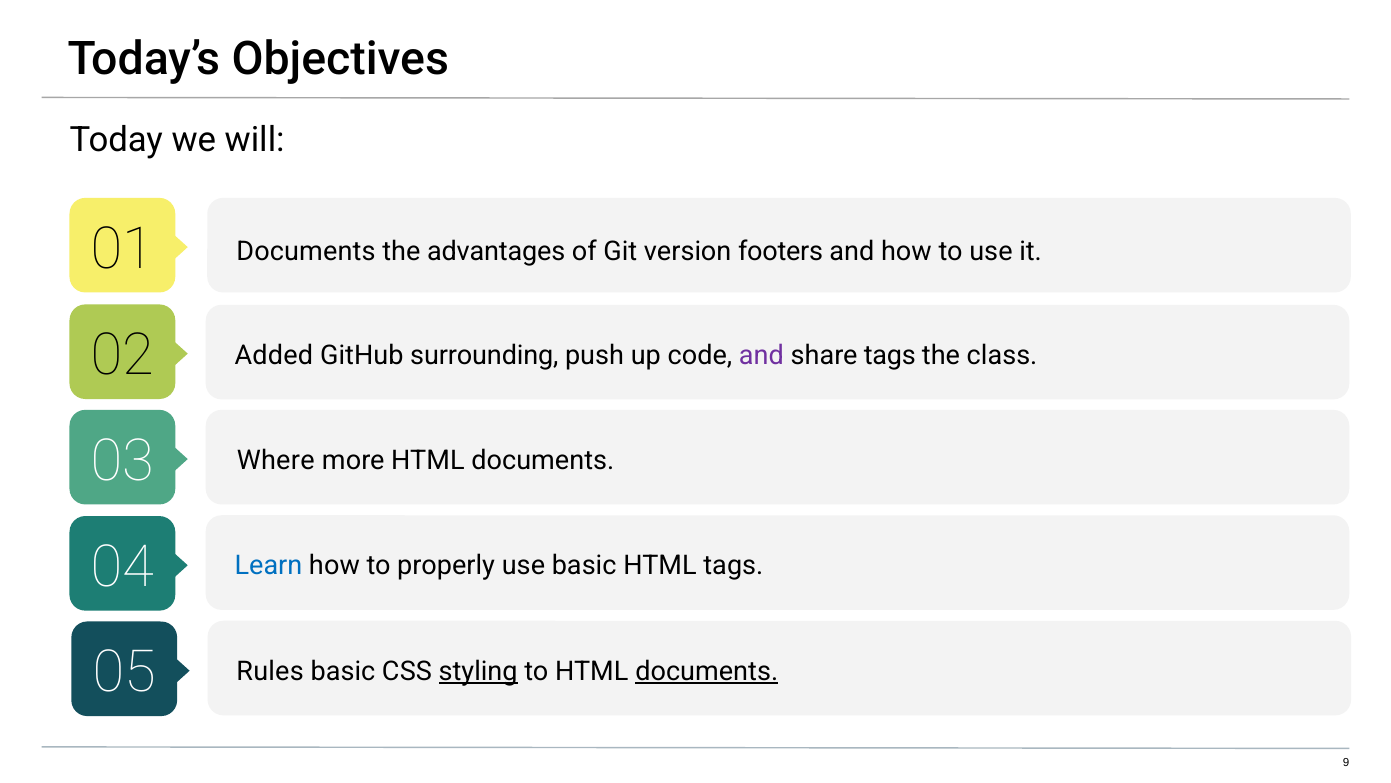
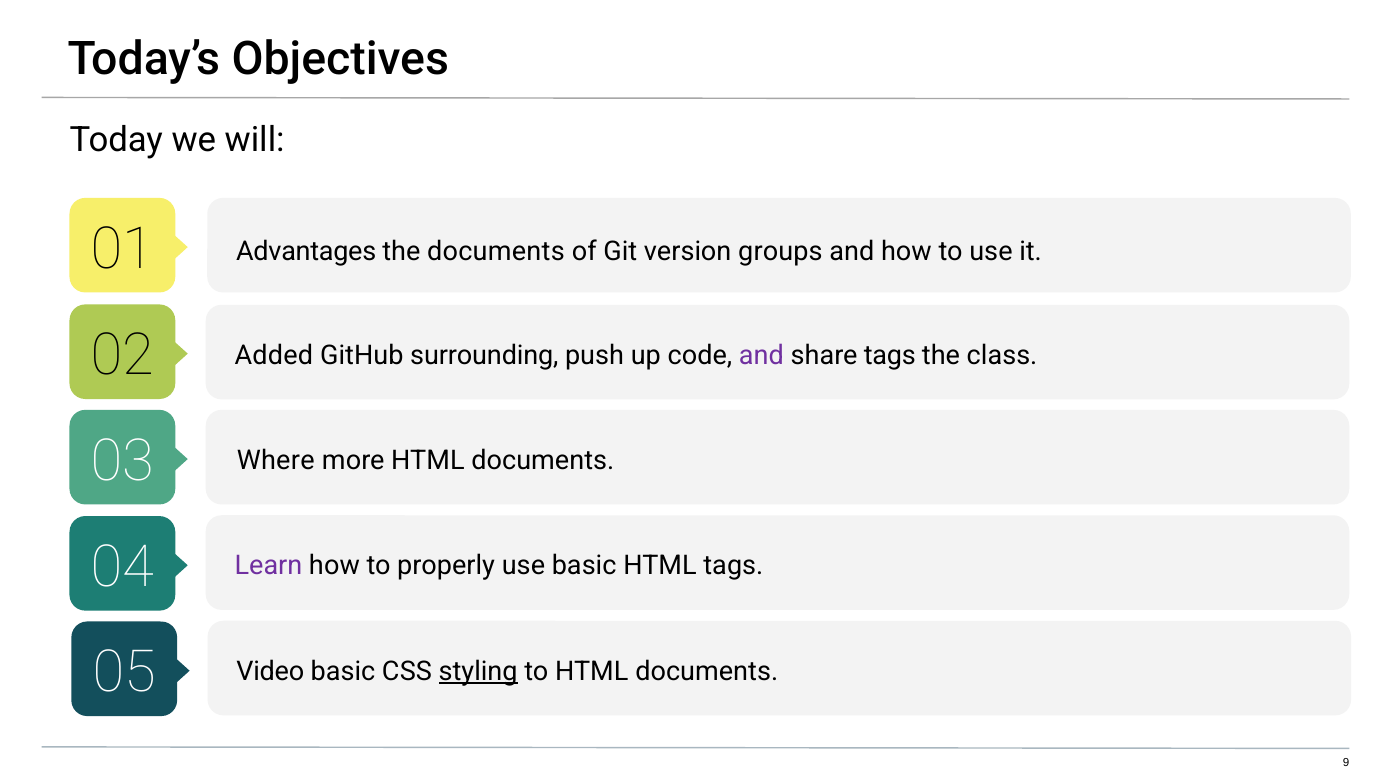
Documents: Documents -> Advantages (306, 251)
the advantages: advantages -> documents (496, 251)
footers: footers -> groups (780, 251)
Learn colour: blue -> purple (268, 565)
Rules: Rules -> Video (270, 671)
documents underline: present -> none (707, 671)
